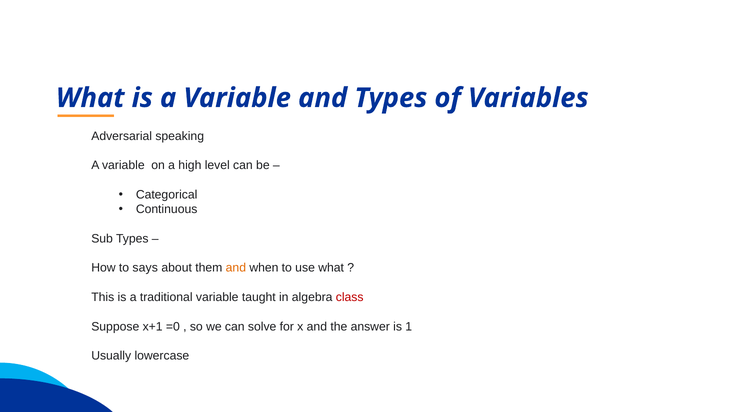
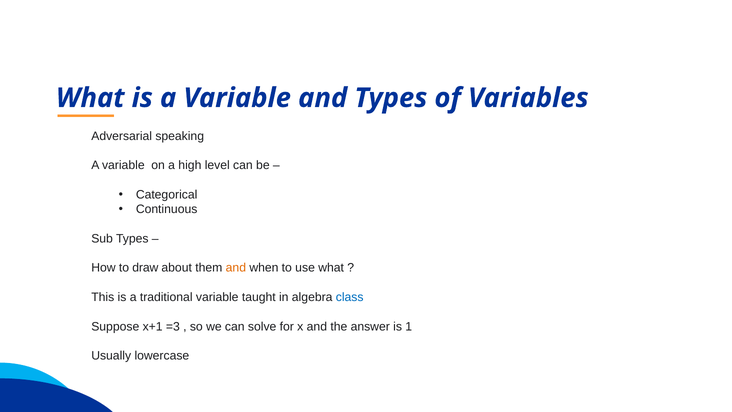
says: says -> draw (145, 268)
class colour: red -> blue (350, 297)
=0: =0 -> =3 (173, 326)
